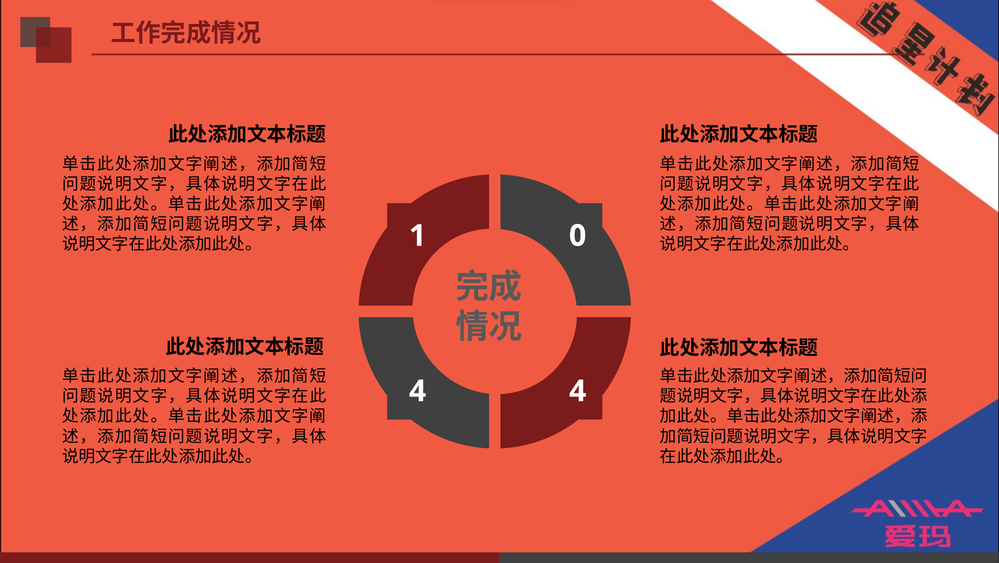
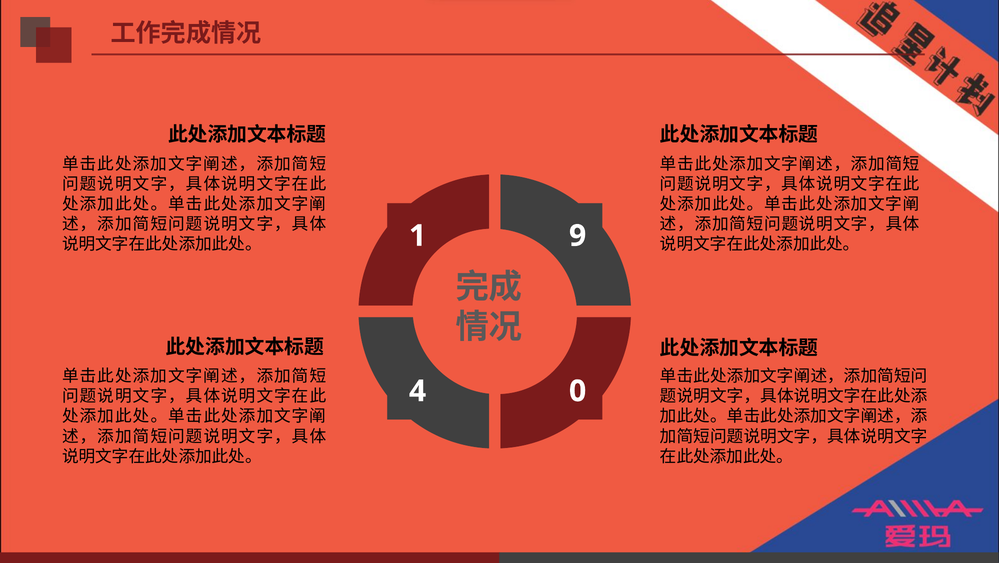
0: 0 -> 9 (578, 236)
4 4: 4 -> 0 (578, 391)
